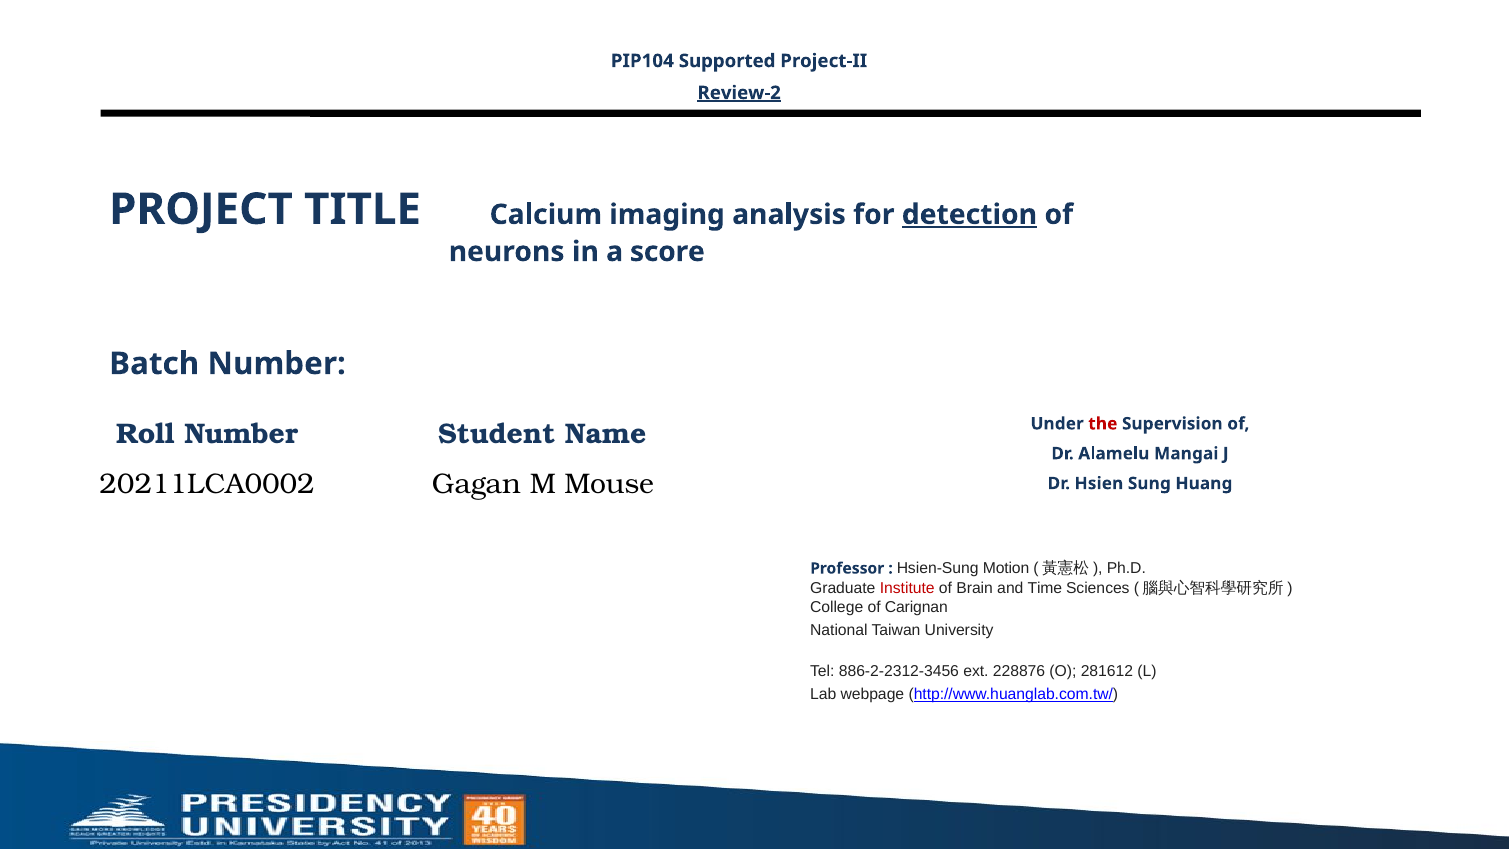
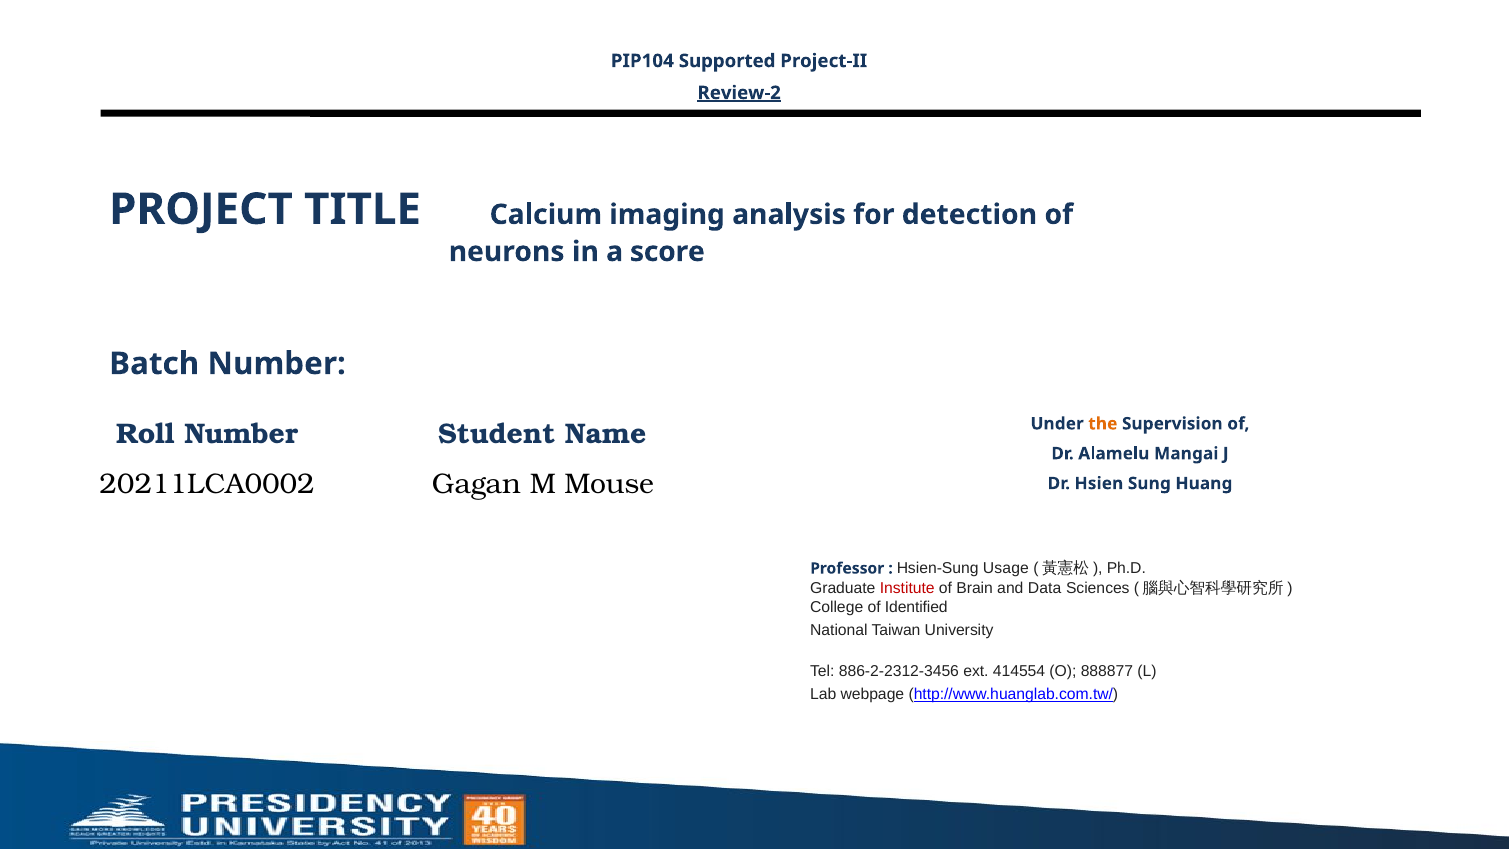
detection underline: present -> none (969, 215)
the colour: red -> orange (1103, 424)
Motion: Motion -> Usage (1006, 568)
Time: Time -> Data (1045, 588)
Carignan: Carignan -> Identified (916, 607)
228876: 228876 -> 414554 (1019, 671)
281612: 281612 -> 888877 (1107, 671)
